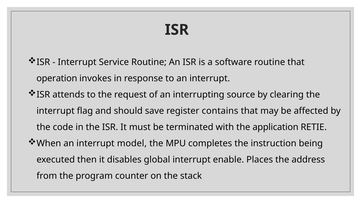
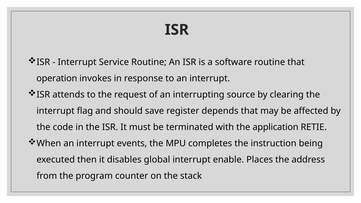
contains: contains -> depends (220, 111)
model: model -> events (132, 143)
